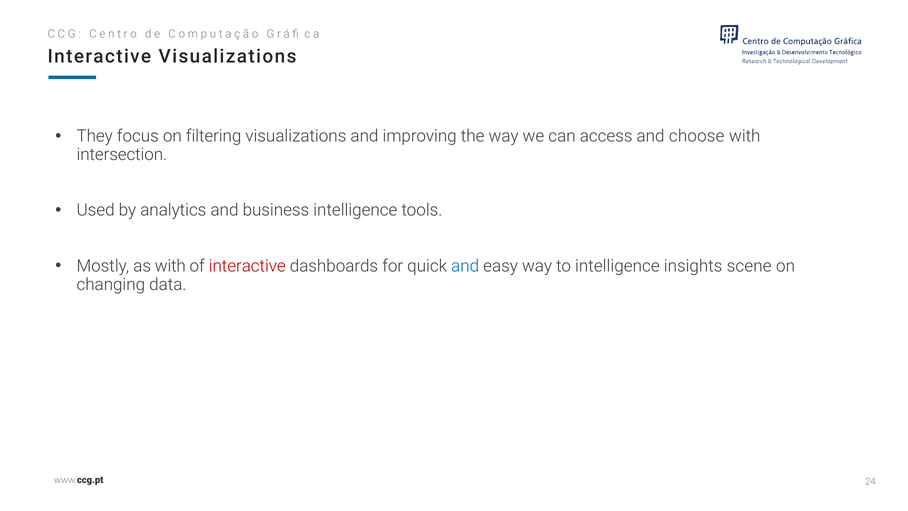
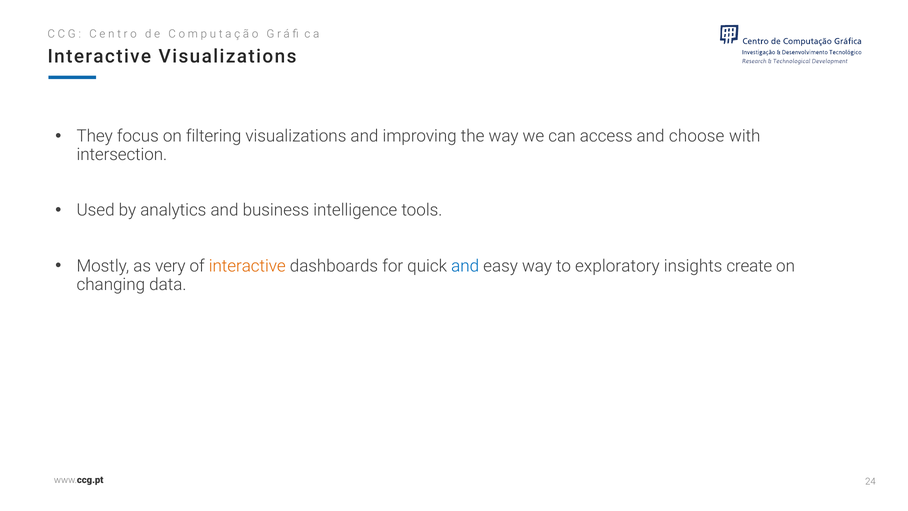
as with: with -> very (170, 266)
interactive colour: red -> orange (247, 266)
to intelligence: intelligence -> exploratory (617, 266)
scene: scene -> create (749, 266)
